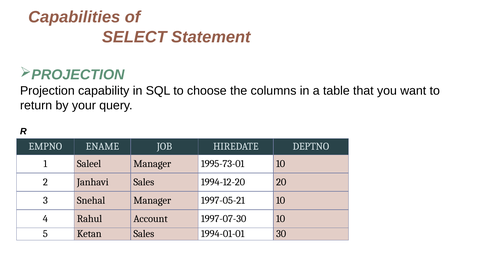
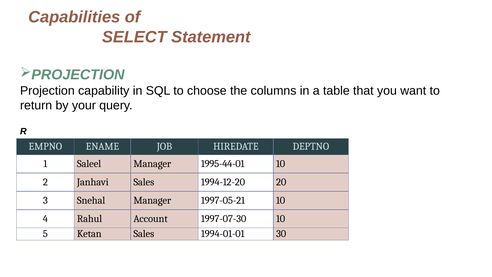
1995-73-01: 1995-73-01 -> 1995-44-01 (223, 164)
